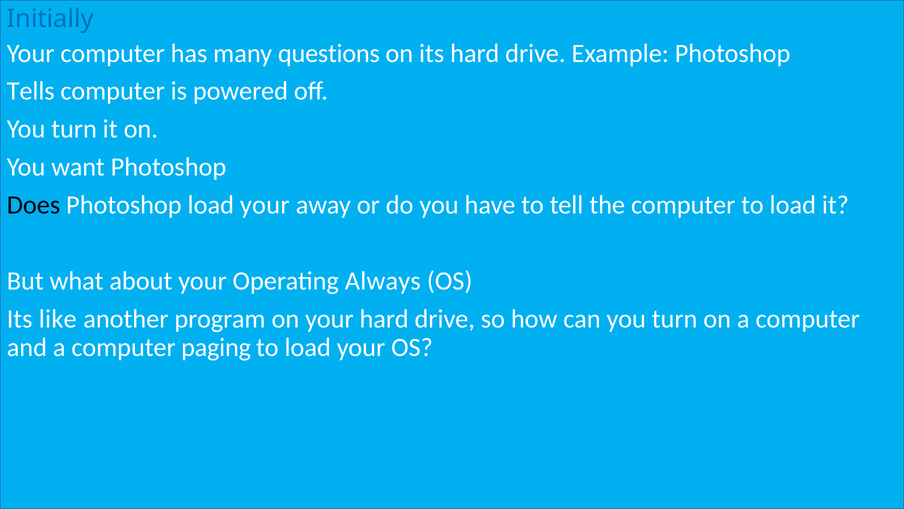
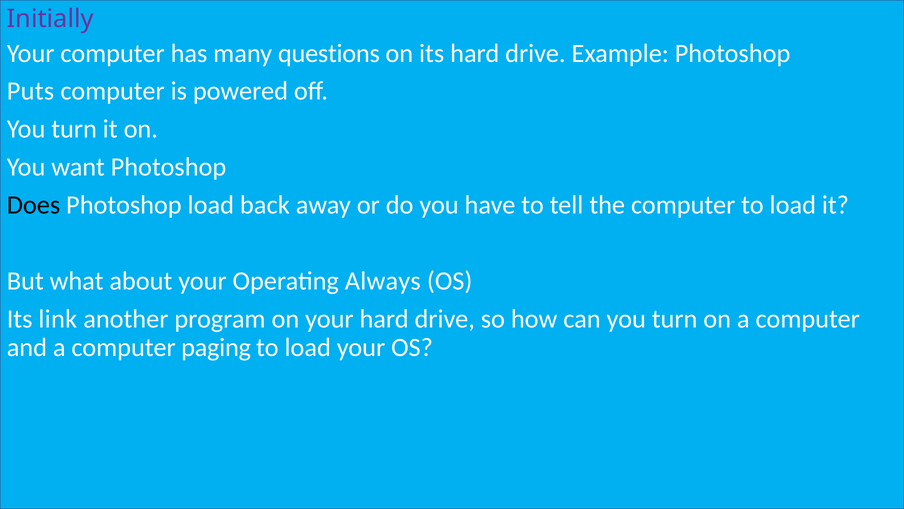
Initially colour: blue -> purple (50, 19)
Tells: Tells -> Puts (31, 91)
Photoshop load your: your -> back (265, 205)
like: like -> link (58, 319)
